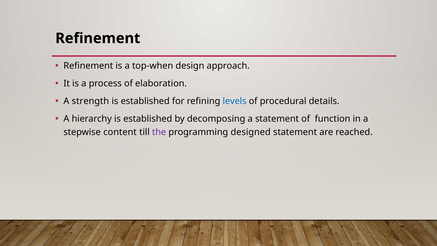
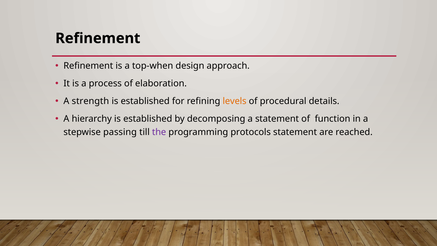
levels colour: blue -> orange (235, 101)
content: content -> passing (120, 132)
designed: designed -> protocols (251, 132)
